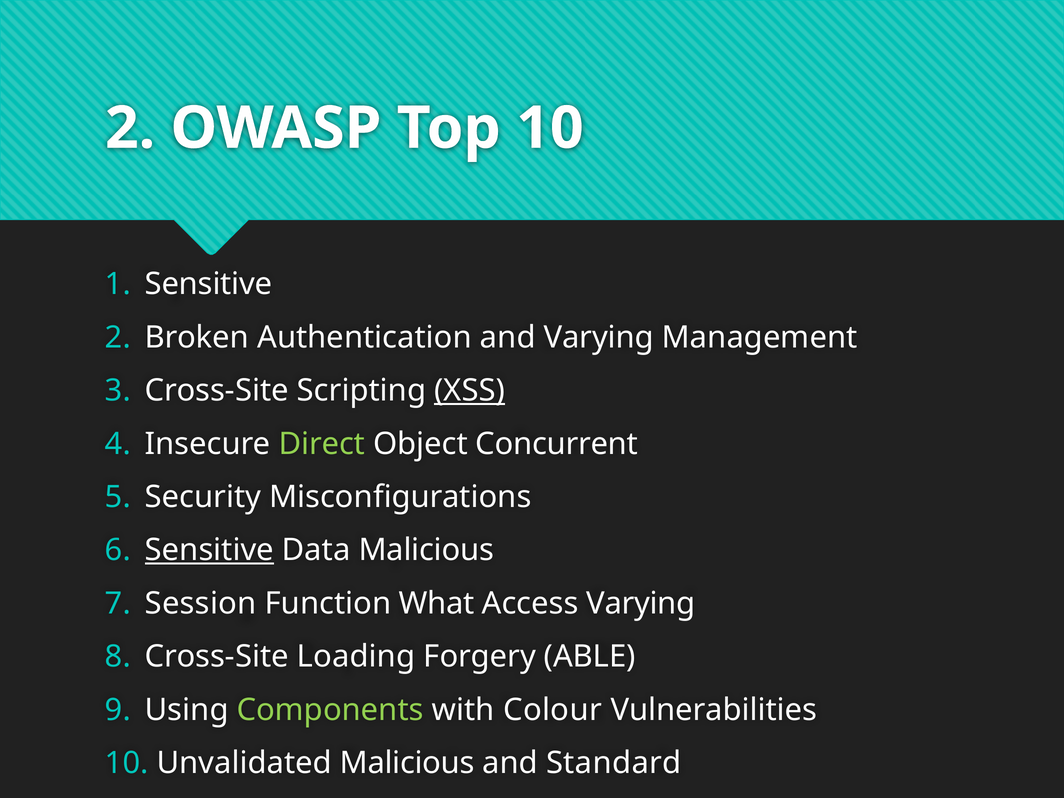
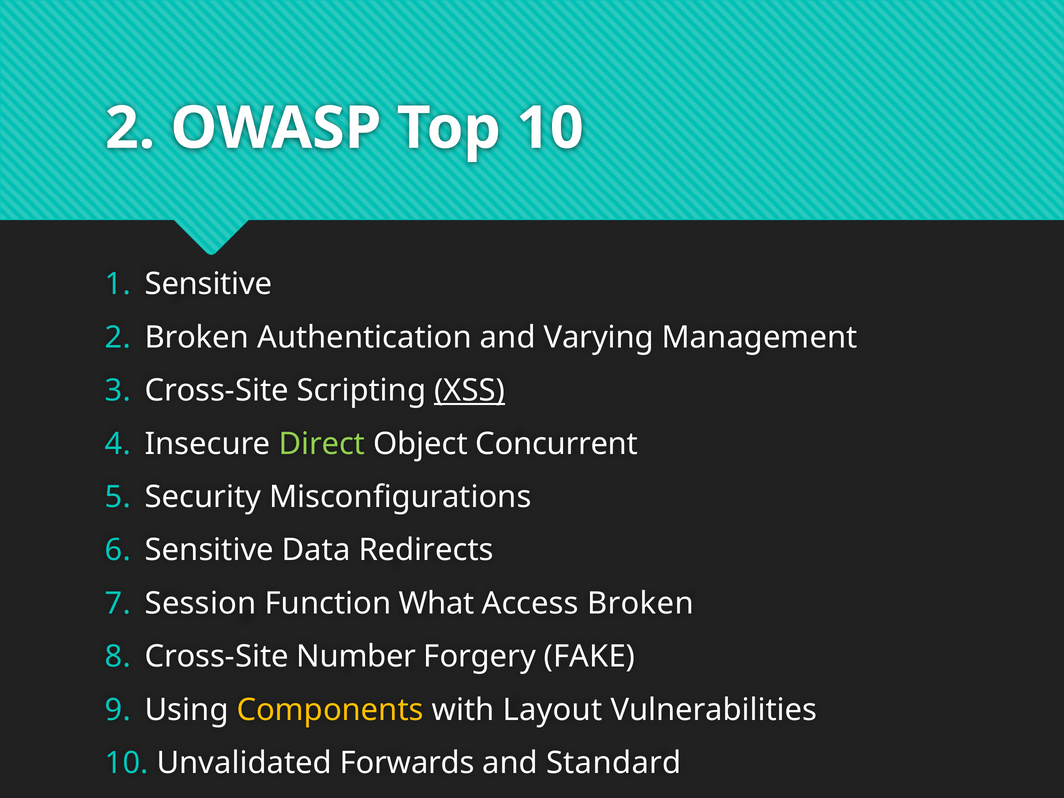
Sensitive underline: present -> none (209, 550)
Data Malicious: Malicious -> Redirects (426, 550)
Access Varying: Varying -> Broken (640, 603)
Loading: Loading -> Number (356, 657)
ABLE: ABLE -> FAKE (590, 657)
Components colour: light green -> yellow (330, 710)
Colour: Colour -> Layout (552, 710)
Unvalidated Malicious: Malicious -> Forwards (407, 763)
